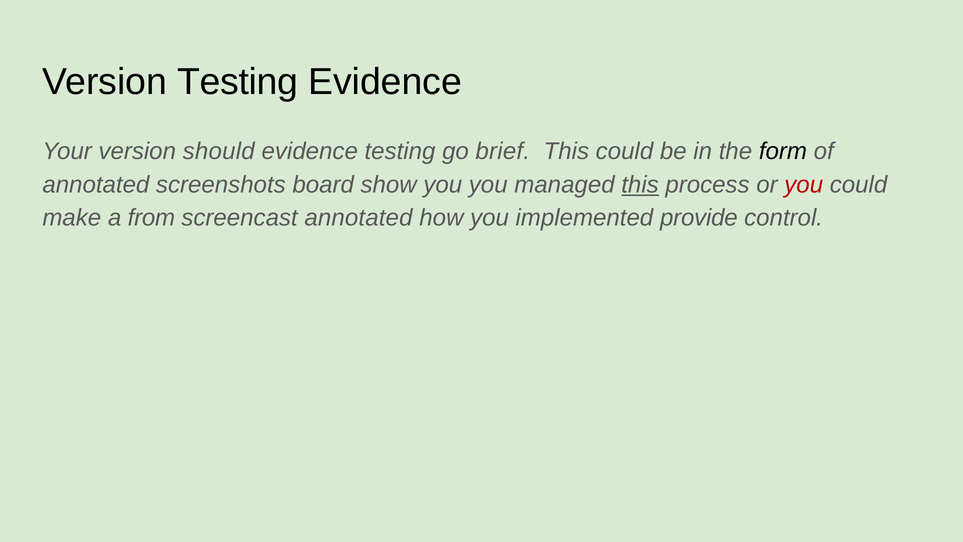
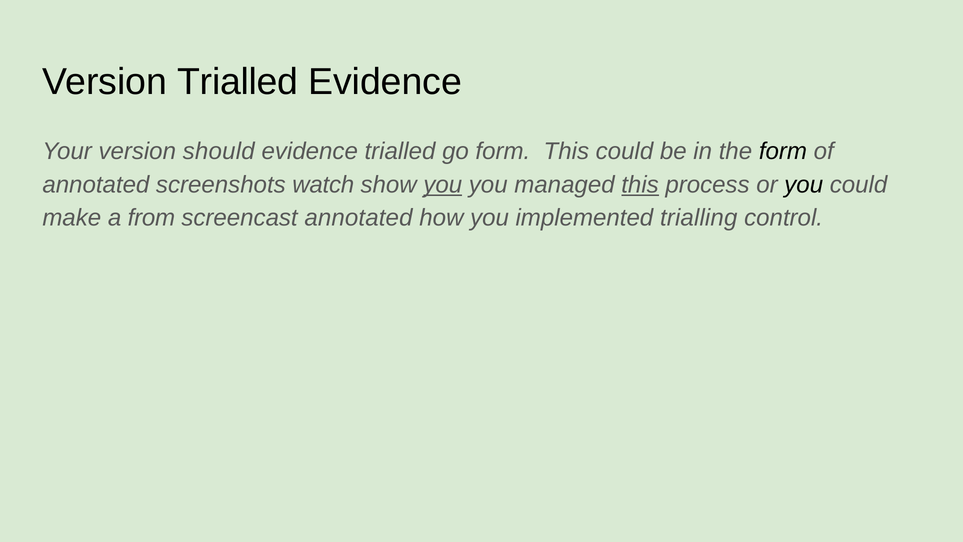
Version Testing: Testing -> Trialled (238, 82)
evidence testing: testing -> trialled (400, 151)
go brief: brief -> form (503, 151)
board: board -> watch (323, 185)
you underline: none -> present (443, 185)
you colour: red -> black (804, 185)
provide: provide -> trialling (699, 218)
